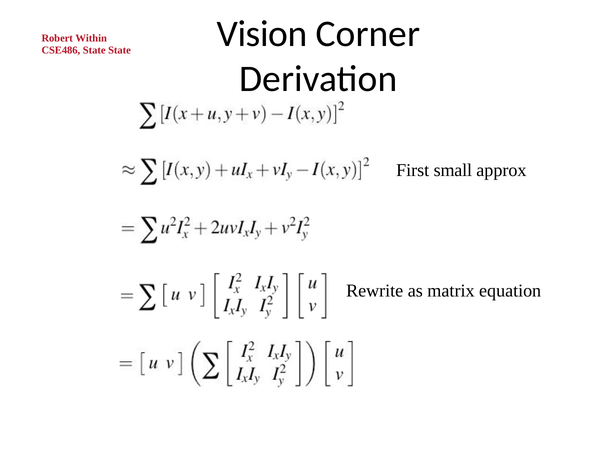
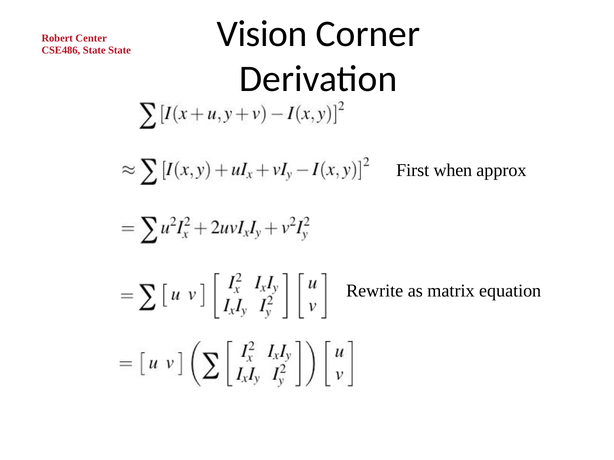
Within: Within -> Center (91, 38)
small: small -> when (453, 171)
